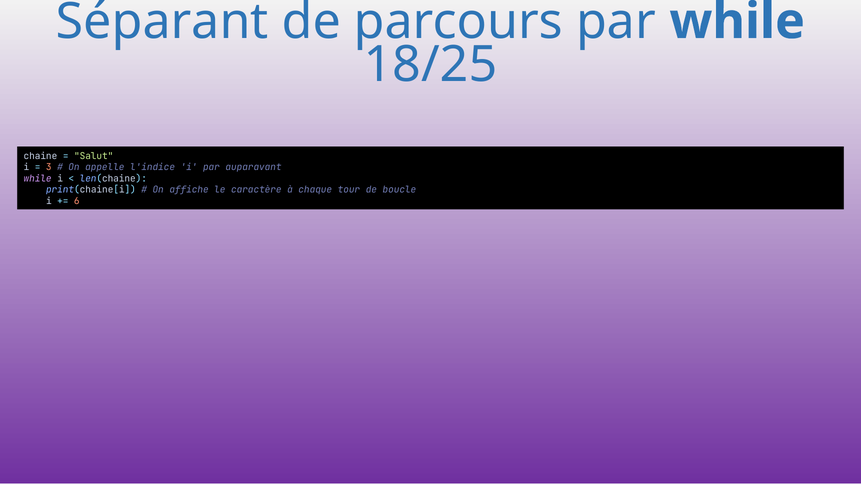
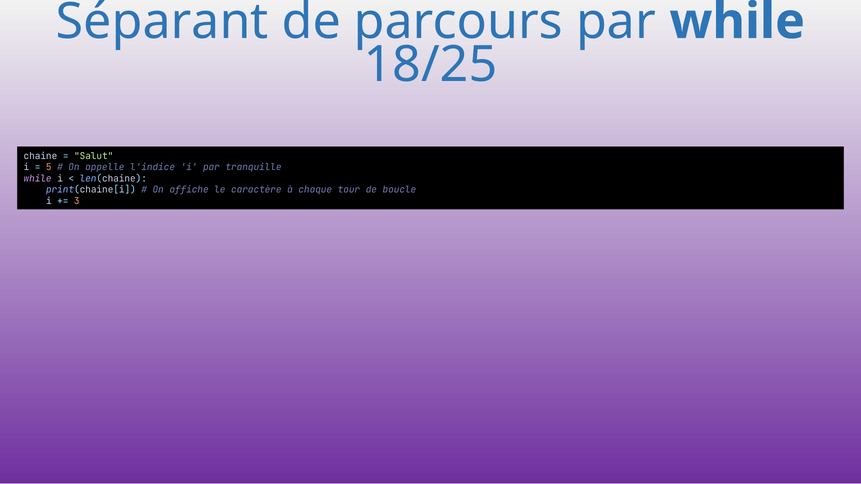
3: 3 -> 5 (49, 167)
auparavant: auparavant -> tranquille (254, 167)
6: 6 -> 3 (77, 201)
